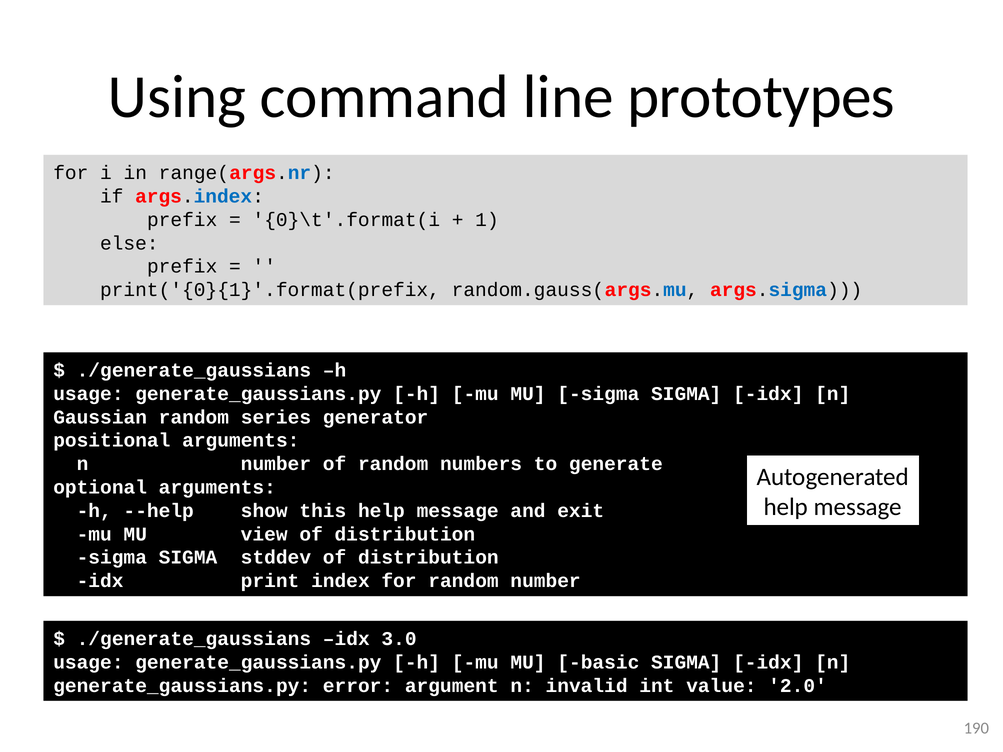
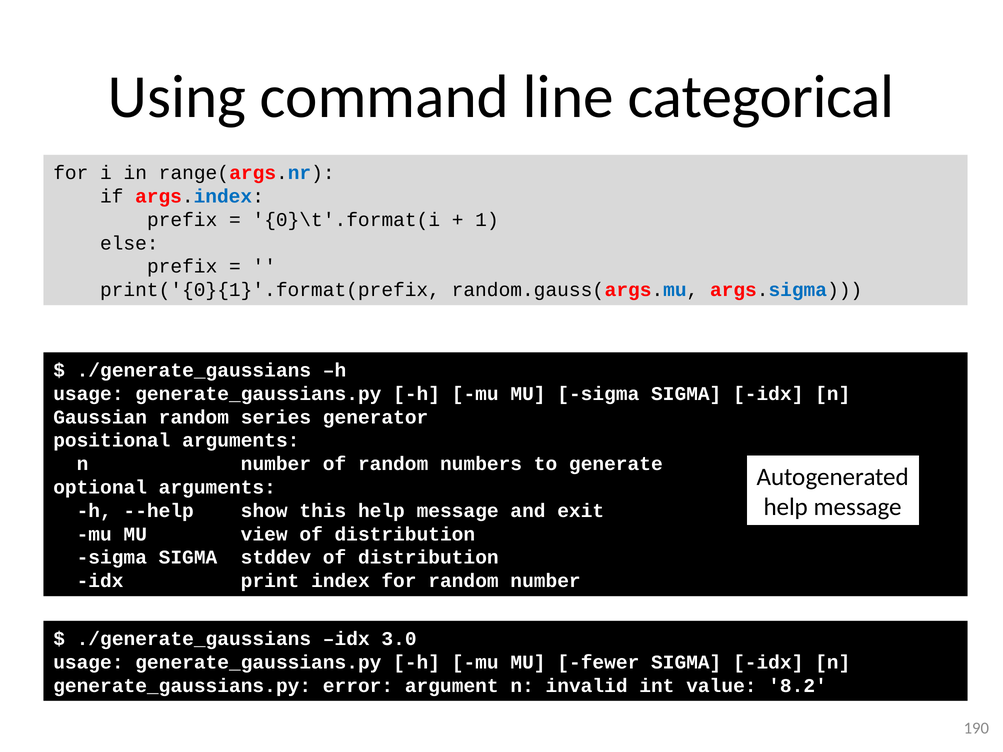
prototypes: prototypes -> categorical (761, 97)
basic: basic -> fewer (598, 662)
2.0: 2.0 -> 8.2 (798, 686)
